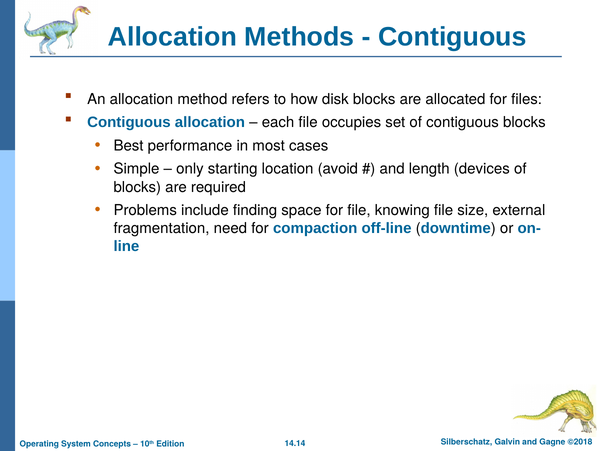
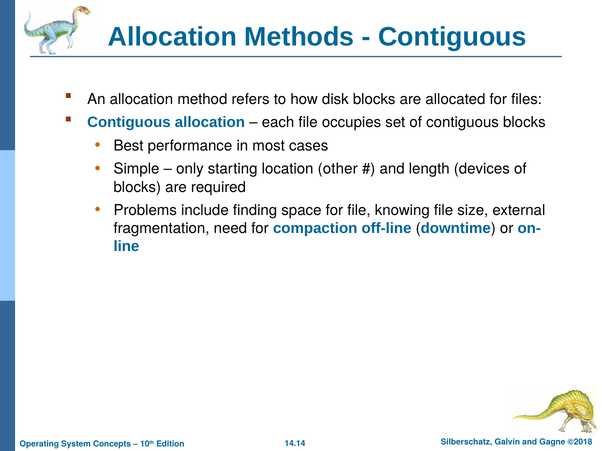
avoid: avoid -> other (338, 169)
